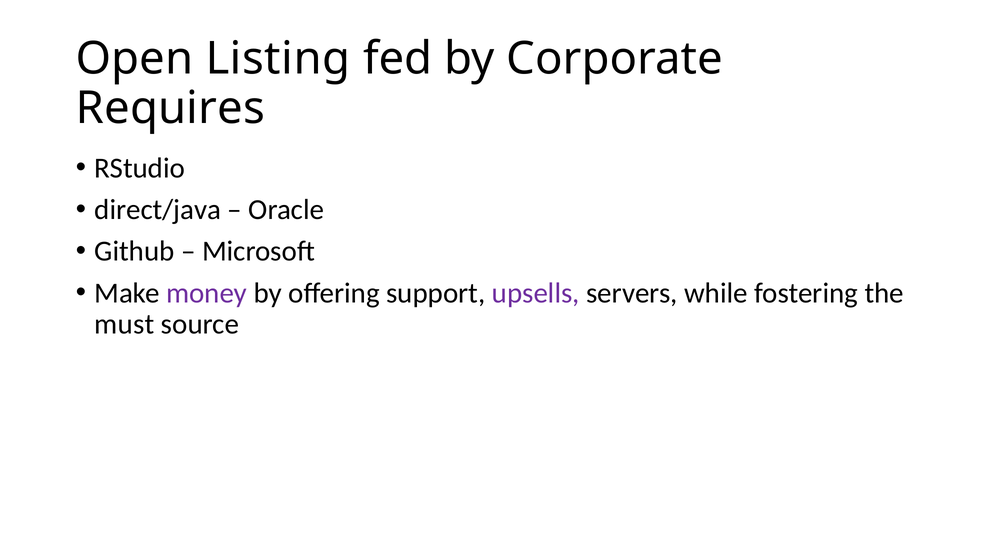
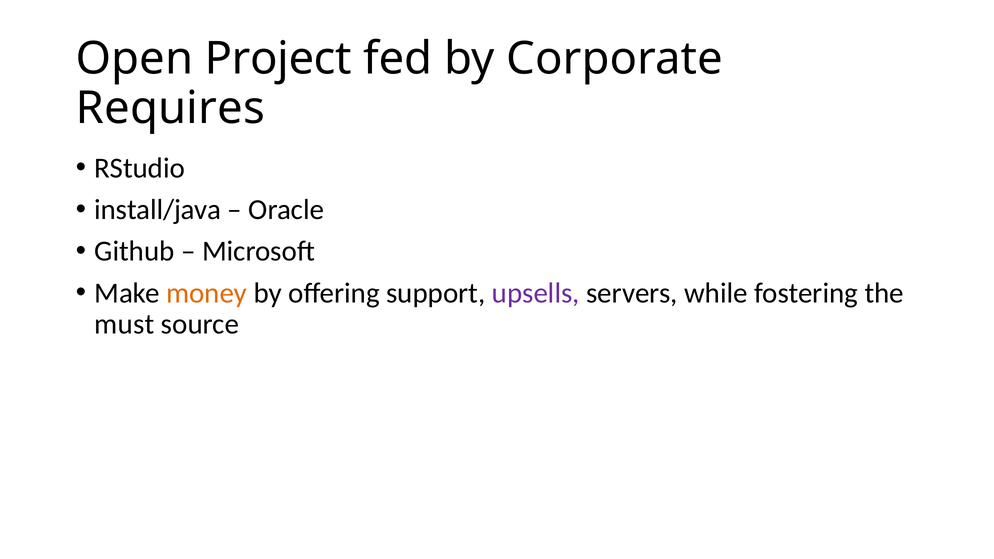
Listing: Listing -> Project (278, 59)
direct/java: direct/java -> install/java (158, 210)
money colour: purple -> orange (207, 293)
